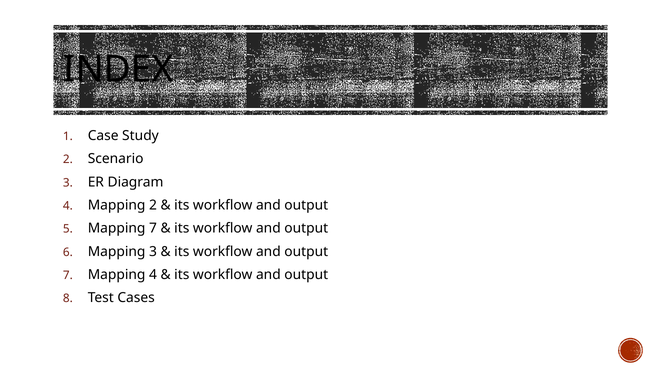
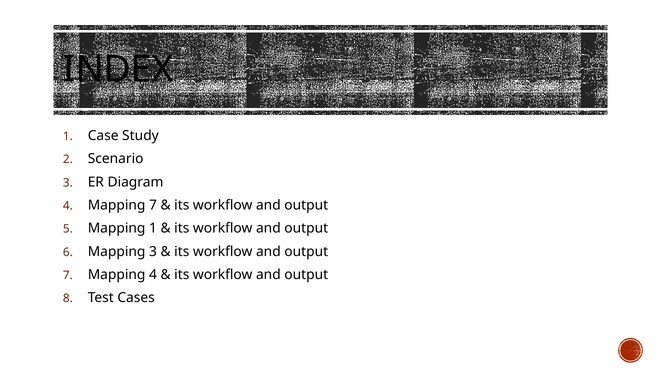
Mapping 2: 2 -> 7 (153, 205)
Mapping 7: 7 -> 1 (153, 228)
